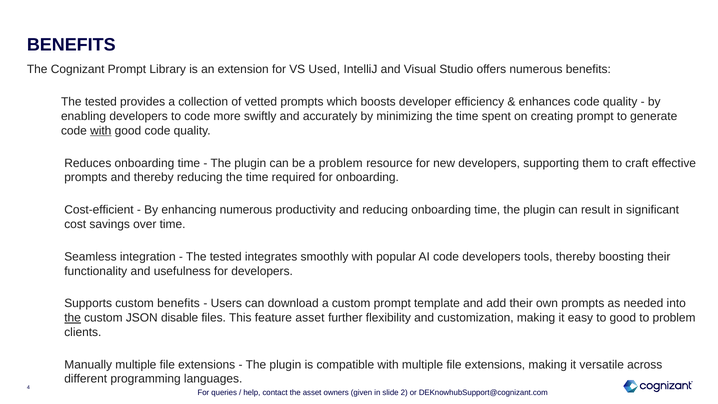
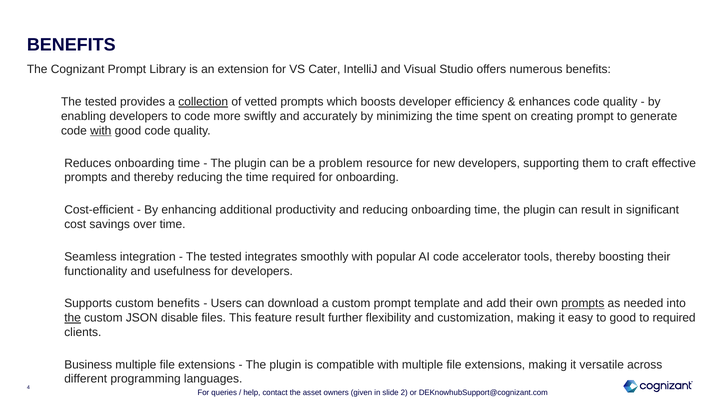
Used: Used -> Cater (324, 69)
collection underline: none -> present (203, 102)
enhancing numerous: numerous -> additional (246, 210)
code developers: developers -> accelerator (492, 257)
prompts underline: none -> present (583, 303)
feature asset: asset -> result (310, 318)
to problem: problem -> required (674, 318)
Manually: Manually -> Business (88, 365)
